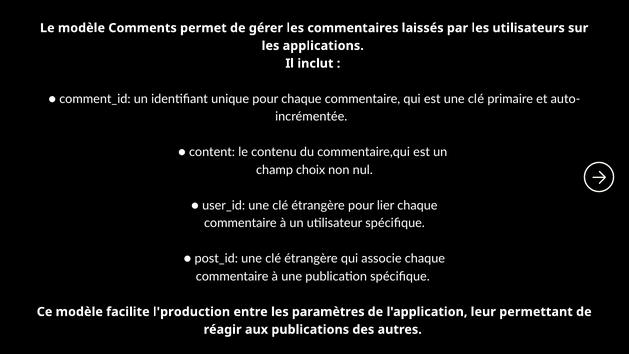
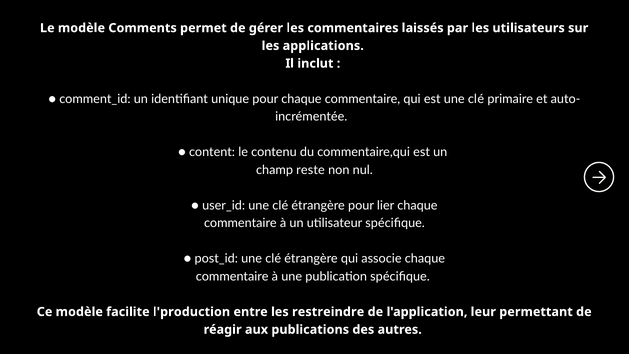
choix: choix -> reste (311, 170)
paramètres: paramètres -> restreindre (328, 312)
